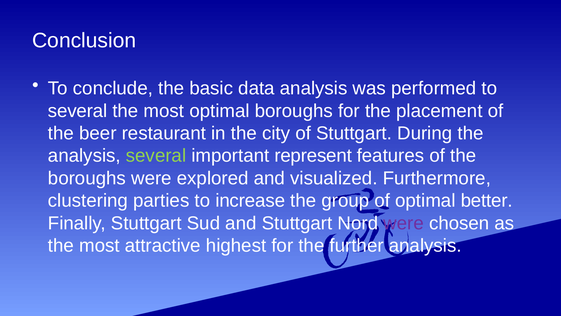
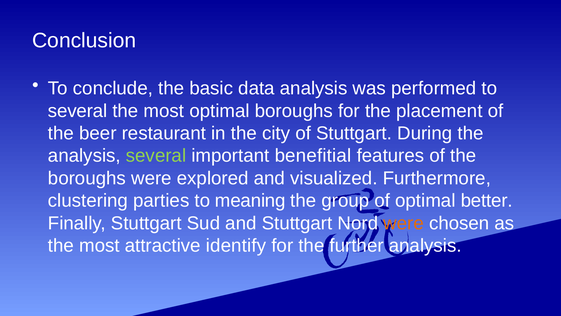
represent: represent -> benefitial (313, 156)
increase: increase -> meaning (250, 200)
were colour: purple -> orange (404, 223)
highest: highest -> identify (236, 245)
